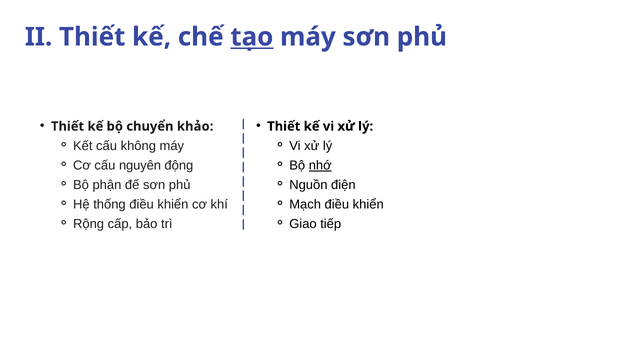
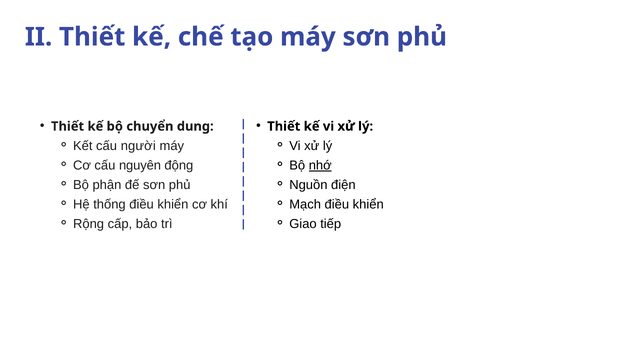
tạo underline: present -> none (252, 37)
khảo: khảo -> dung (195, 126)
không: không -> người (138, 146)
